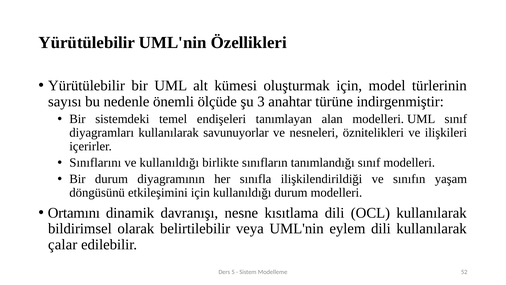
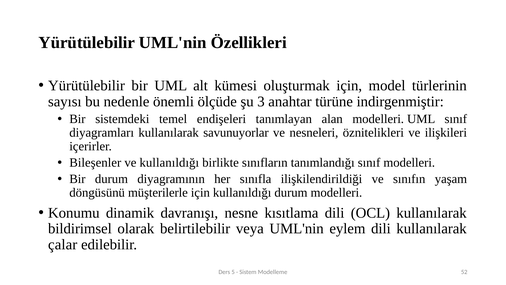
Sınıflarını: Sınıflarını -> Bileşenler (95, 163)
etkileşimini: etkileşimini -> müşterilerle (158, 192)
Ortamını: Ortamını -> Konumu (74, 213)
